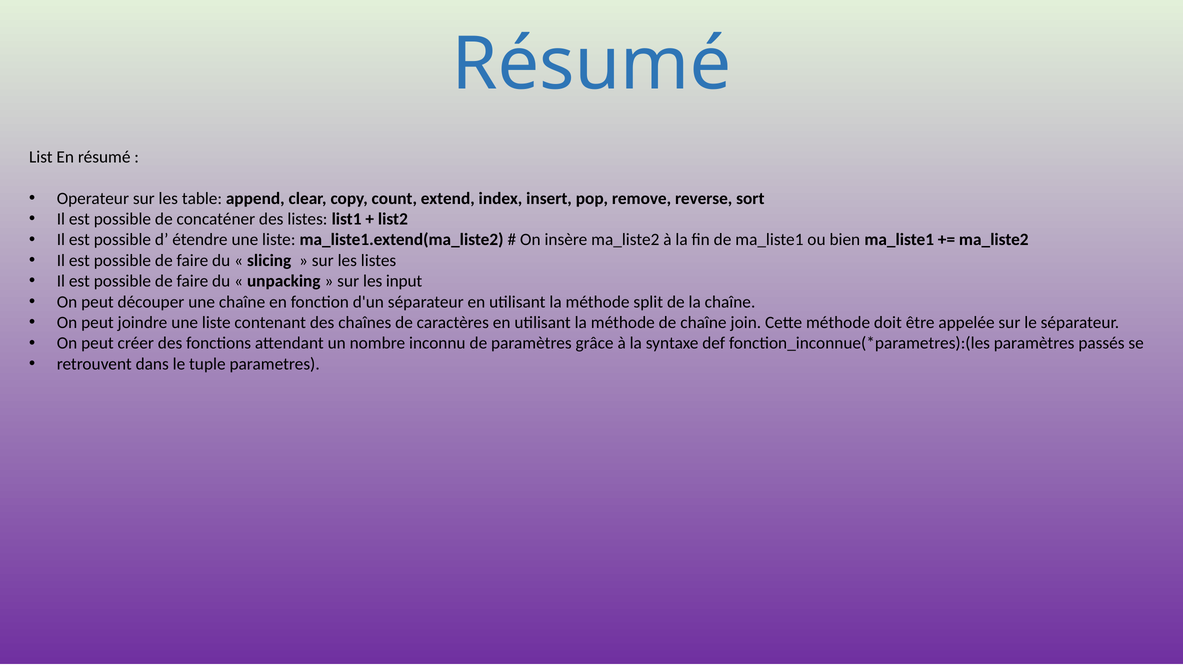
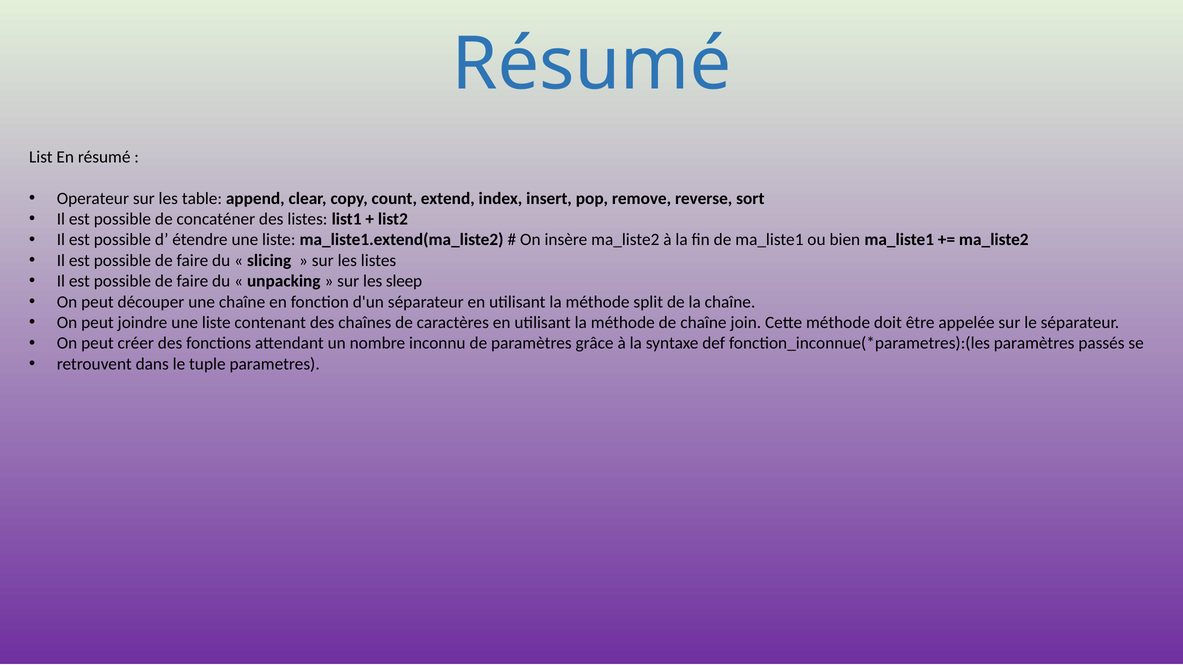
input: input -> sleep (404, 281)
